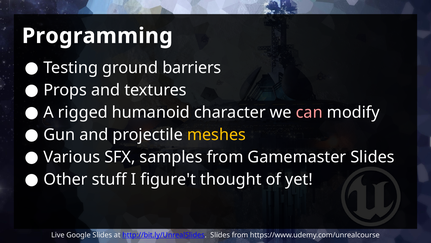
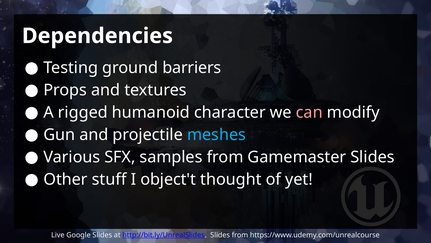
Programming: Programming -> Dependencies (97, 36)
meshes colour: yellow -> light blue (217, 134)
figure't: figure't -> object't (168, 179)
